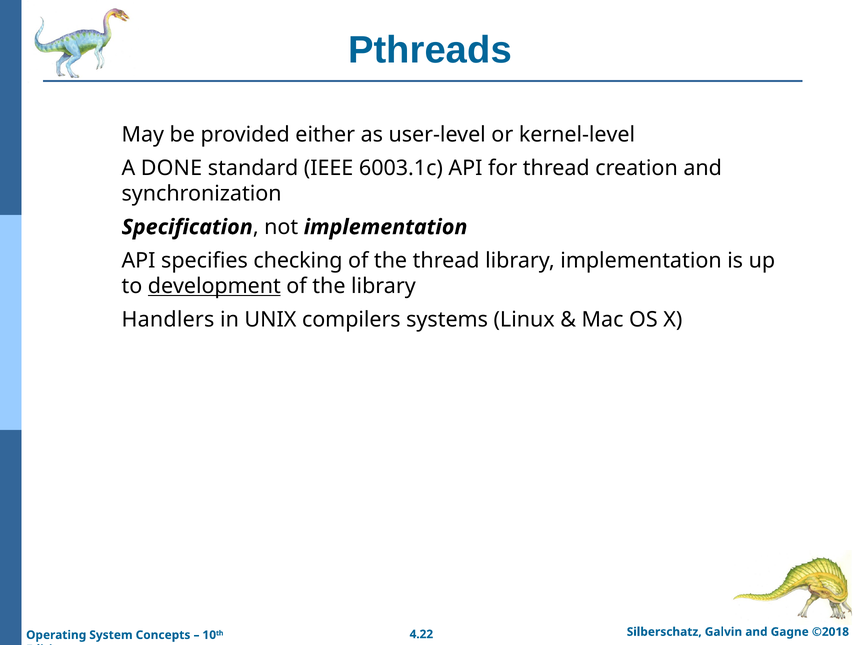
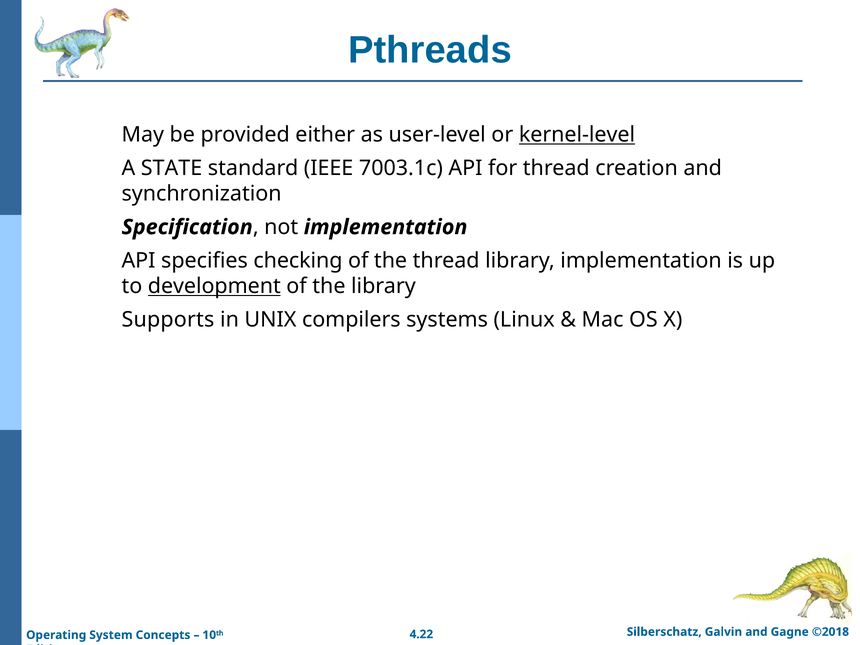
kernel-level underline: none -> present (577, 135)
DONE: DONE -> STATE (172, 168)
6003.1c: 6003.1c -> 7003.1c (401, 168)
Handlers: Handlers -> Supports (168, 320)
